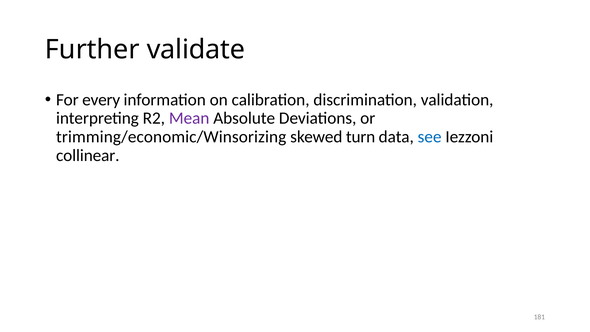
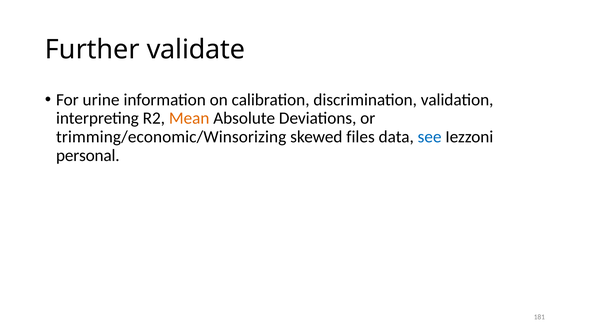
every: every -> urine (101, 100)
Mean colour: purple -> orange (189, 118)
turn: turn -> files (361, 137)
collinear: collinear -> personal (88, 155)
